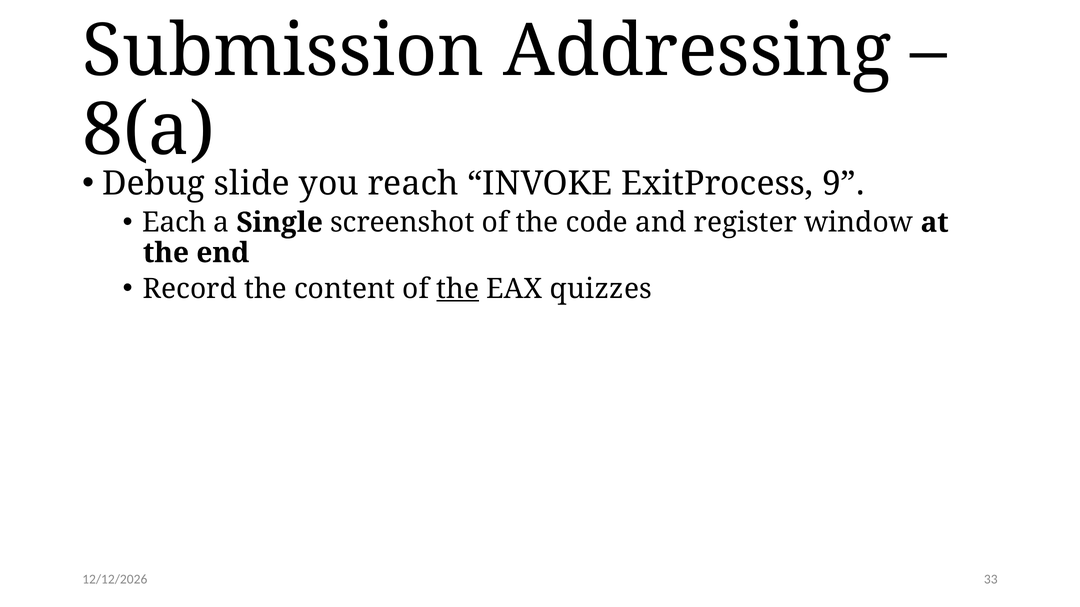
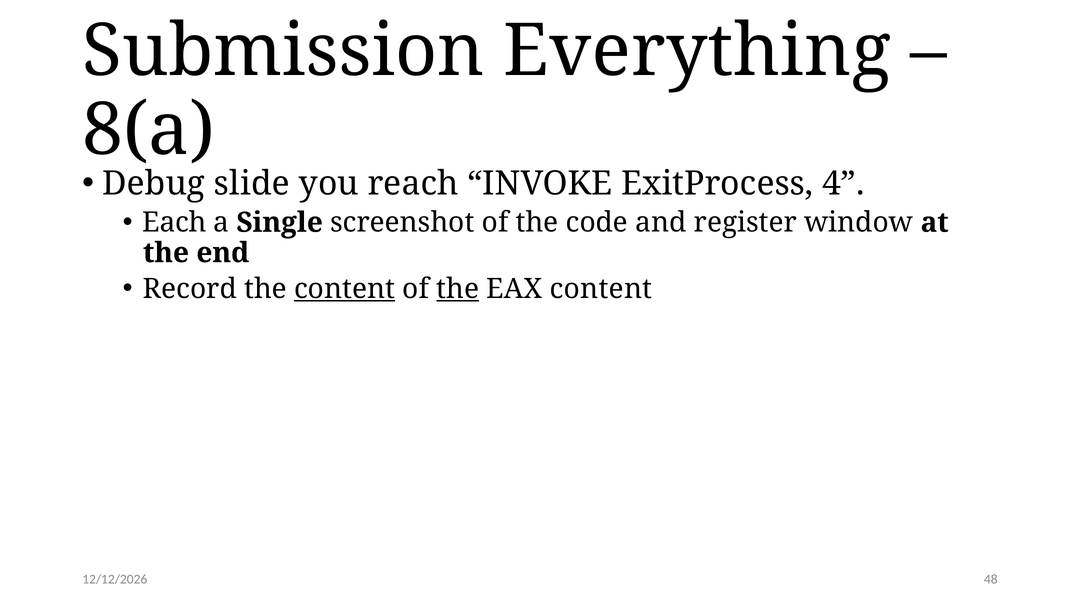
Addressing: Addressing -> Everything (697, 51)
9: 9 -> 4 (843, 184)
content underline: none -> present (345, 289)
EAX quizzes: quizzes -> content (601, 289)
33: 33 -> 48 (991, 580)
